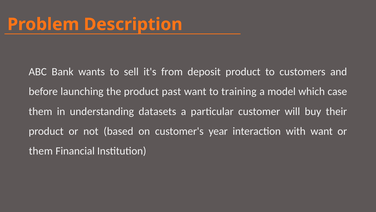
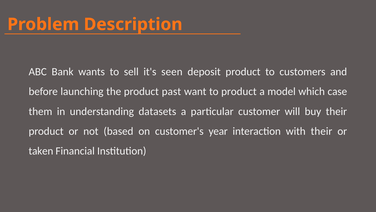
from: from -> seen (172, 72)
to training: training -> product (239, 91)
with want: want -> their (322, 131)
them: them -> taken (41, 151)
